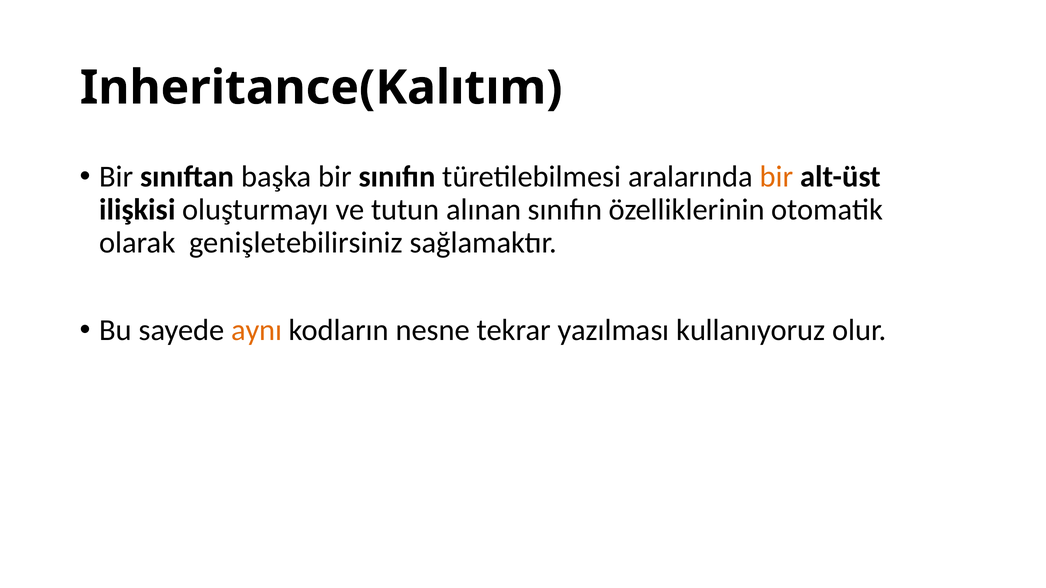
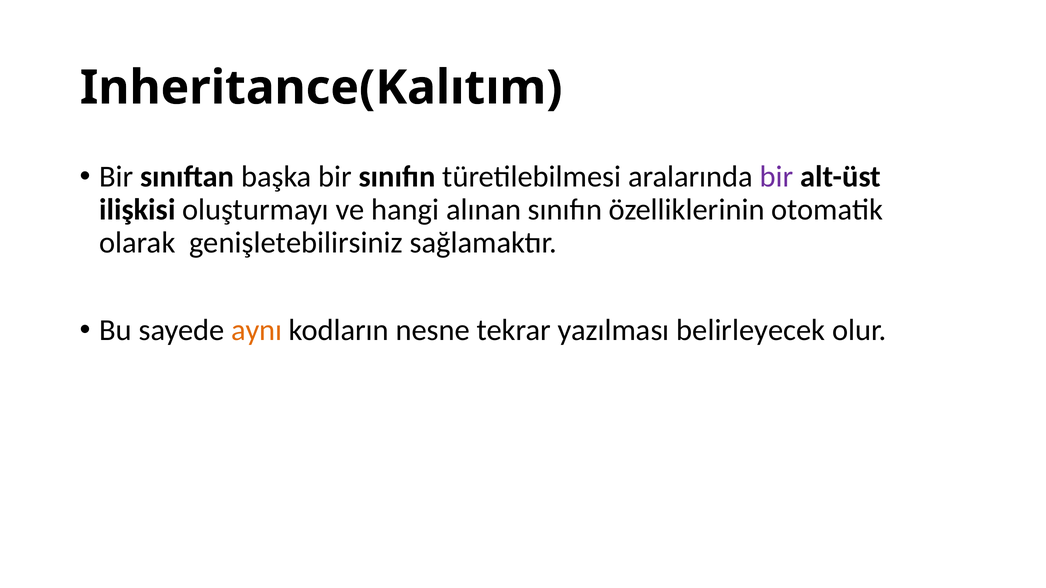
bir colour: orange -> purple (777, 177)
tutun: tutun -> hangi (405, 210)
kullanıyoruz: kullanıyoruz -> belirleyecek (751, 330)
